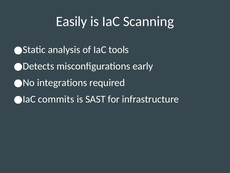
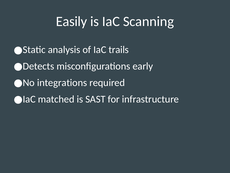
tools: tools -> trails (119, 50)
commits: commits -> matched (56, 99)
